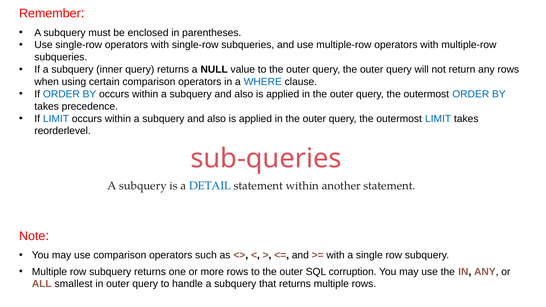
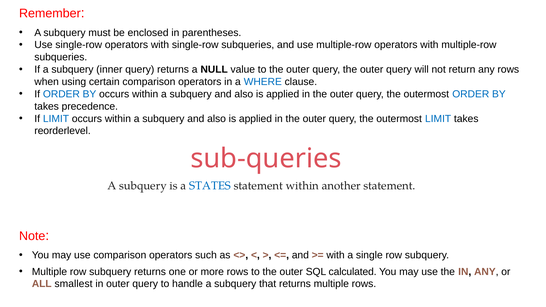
DETAIL: DETAIL -> STATES (210, 186)
corruption: corruption -> calculated (353, 272)
